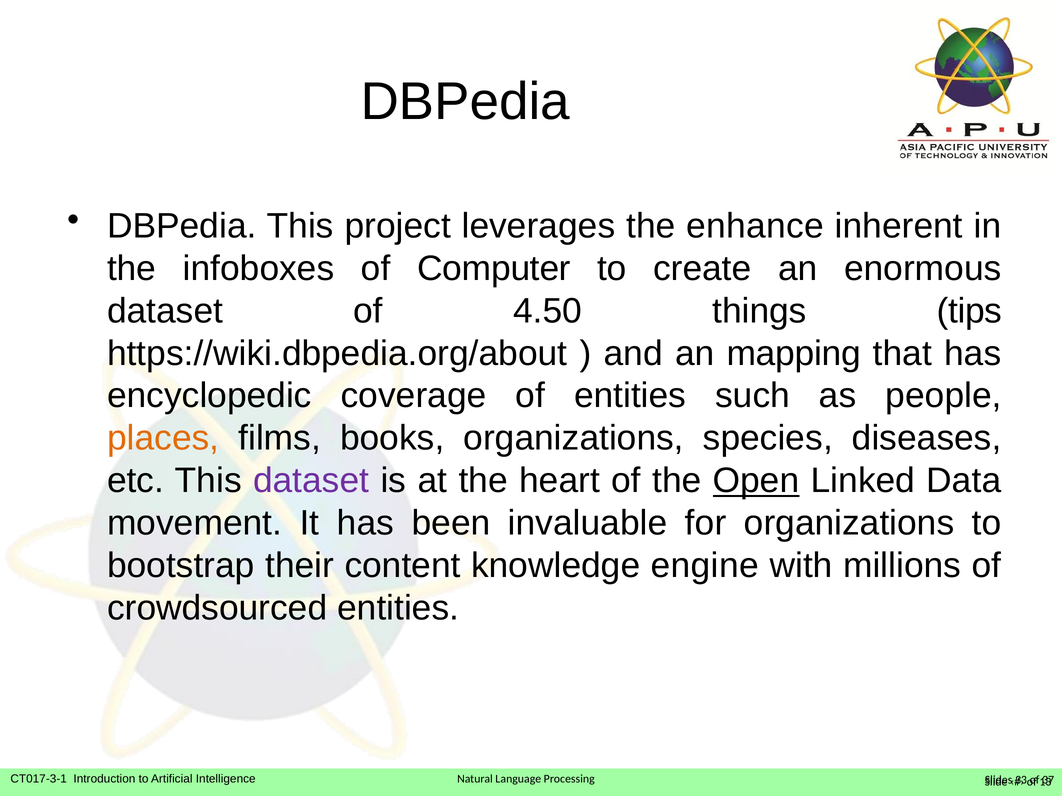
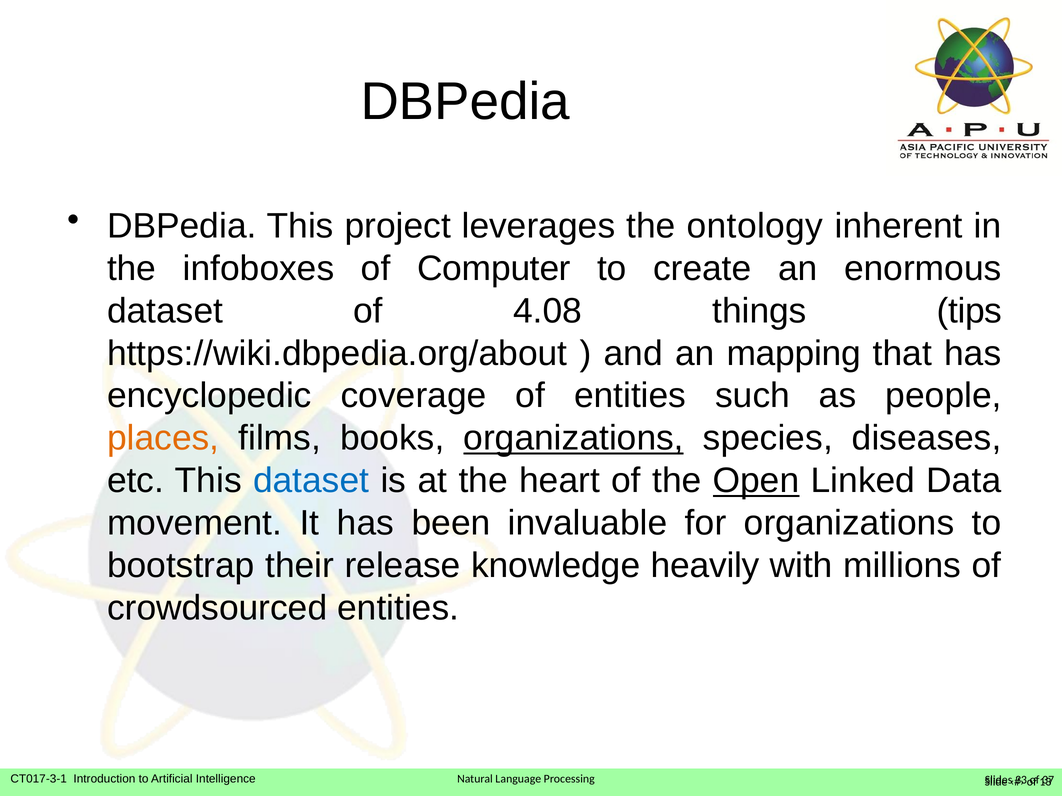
enhance: enhance -> ontology (755, 226)
4.50: 4.50 -> 4.08 (548, 311)
organizations underline: none -> present (574, 439)
dataset colour: purple -> blue (311, 481)
content: content -> release (403, 566)
engine: engine -> heavily (705, 566)
